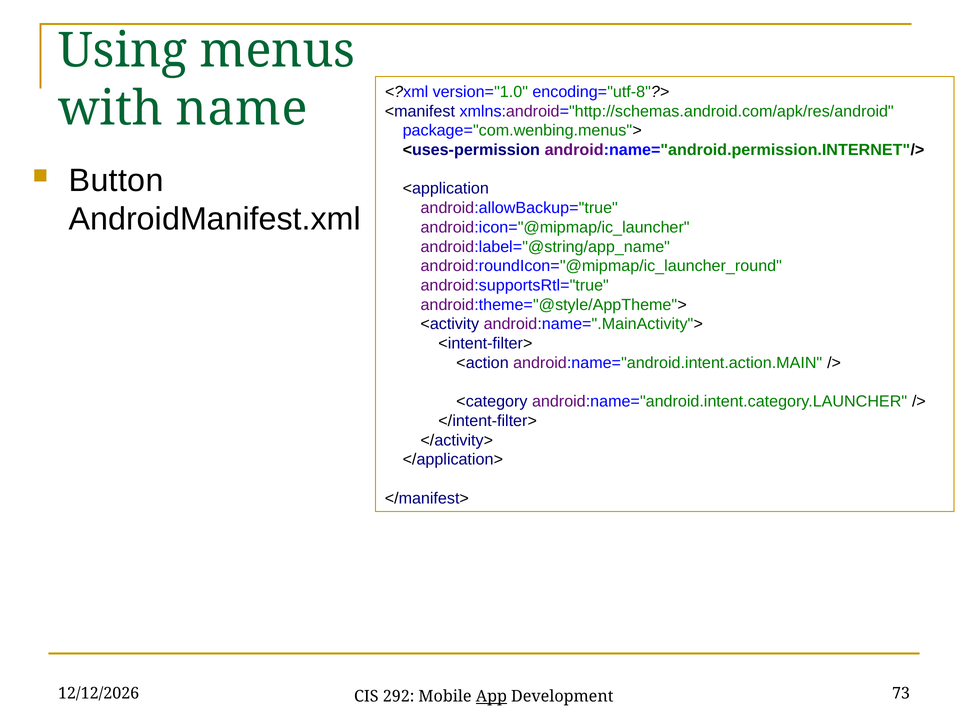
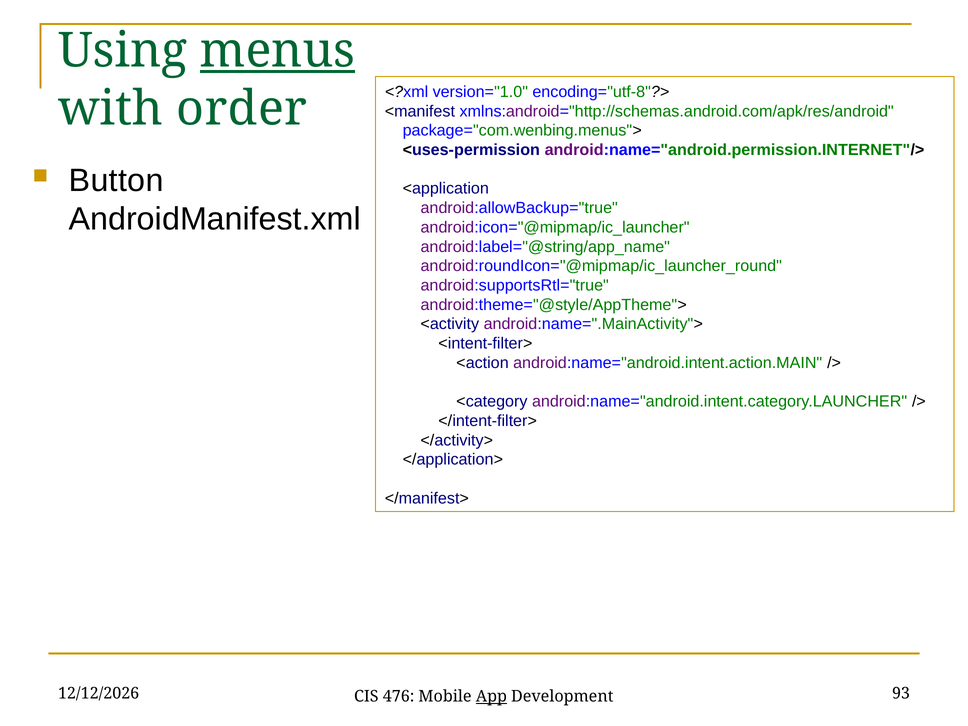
menus underline: none -> present (277, 51)
name: name -> order (242, 109)
292: 292 -> 476 (399, 696)
73: 73 -> 93 (901, 693)
